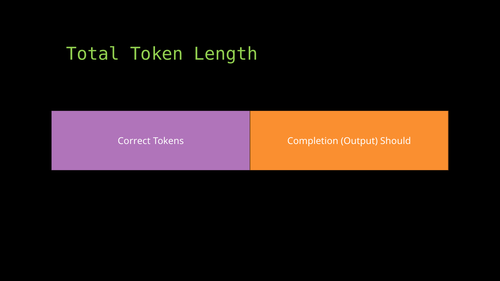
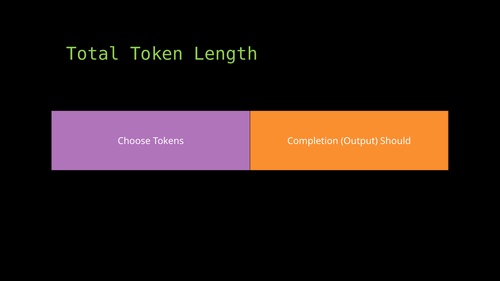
Correct: Correct -> Choose (134, 141)
